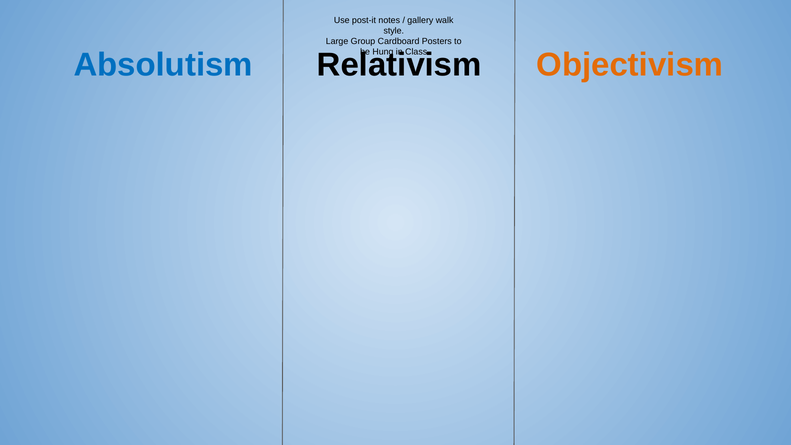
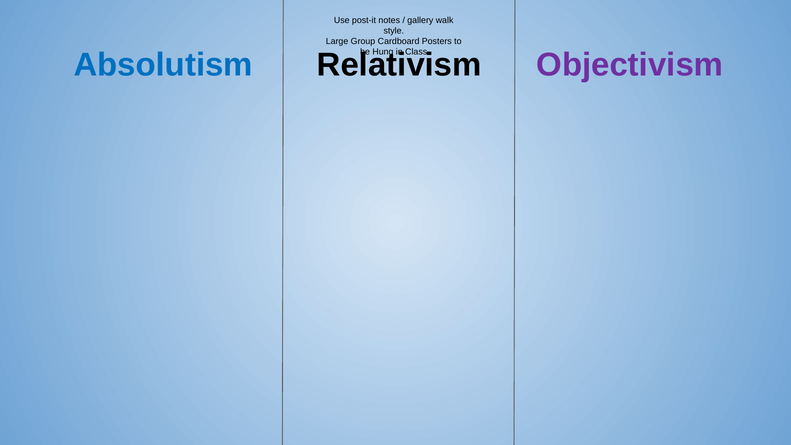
Objectivism colour: orange -> purple (630, 65)
